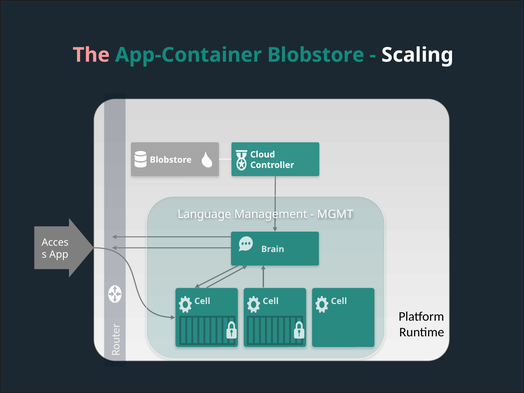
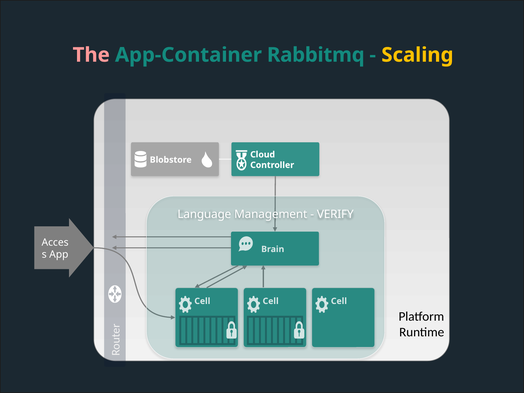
App-Container Blobstore: Blobstore -> Rabbitmq (316, 55)
Scaling colour: white -> yellow (417, 55)
MGMT: MGMT -> VERIFY (335, 214)
